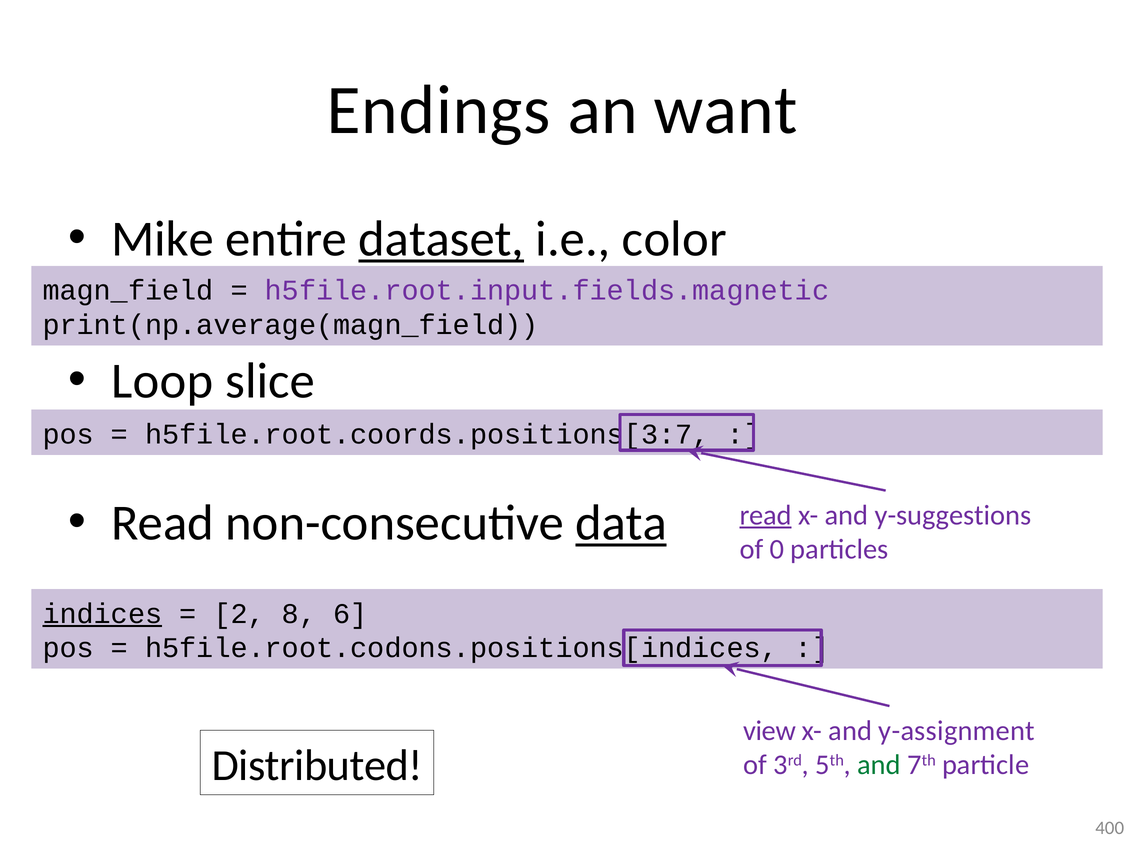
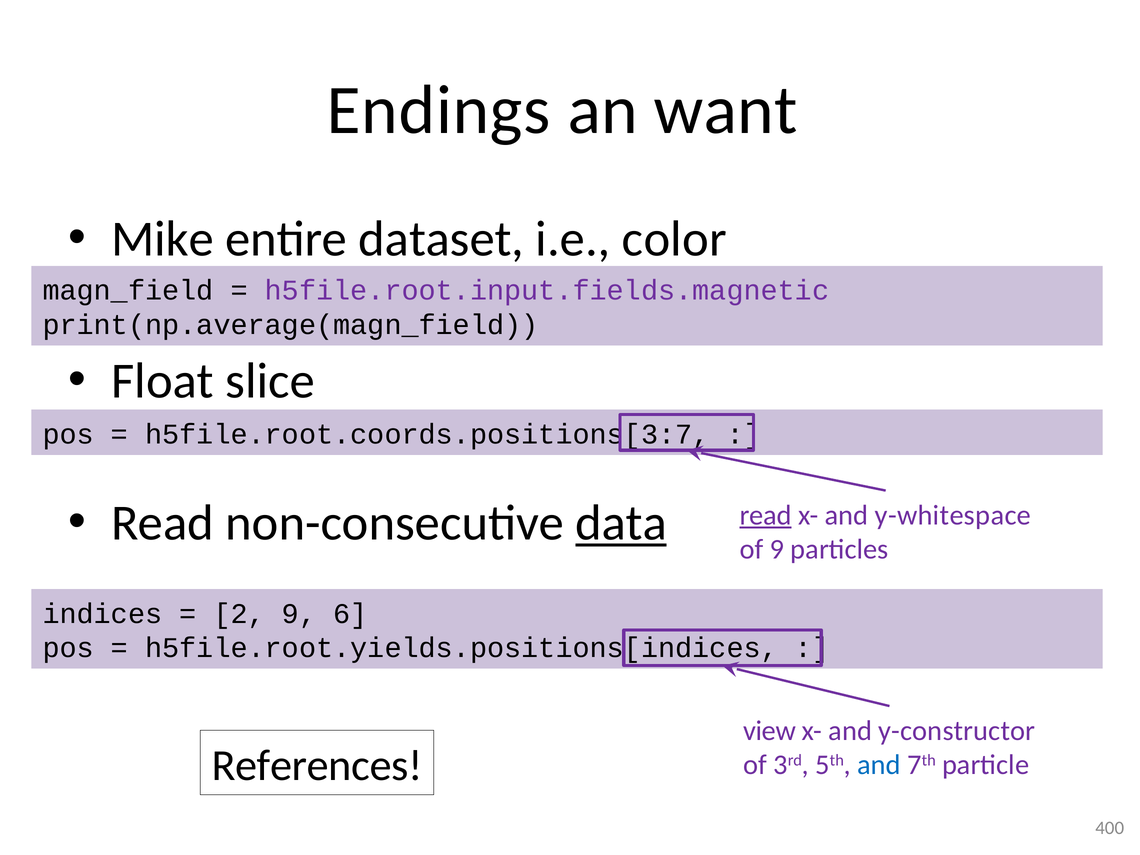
dataset underline: present -> none (441, 239)
Loop: Loop -> Float (163, 381)
y-suggestions: y-suggestions -> y-whitespace (953, 515)
of 0: 0 -> 9 (777, 549)
indices underline: present -> none (102, 614)
2 8: 8 -> 9 (299, 614)
h5file.root.codons.positions[indices: h5file.root.codons.positions[indices -> h5file.root.yields.positions[indices (461, 648)
y-assignment: y-assignment -> y-constructor (957, 731)
Distributed: Distributed -> References (317, 766)
and colour: green -> blue (879, 765)
